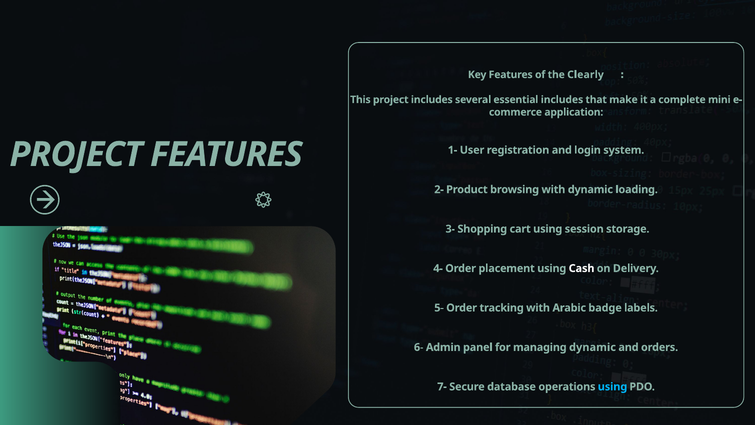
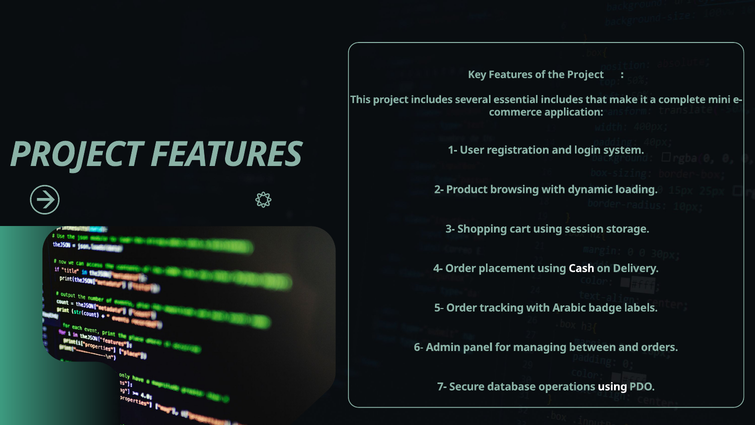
the Clearly: Clearly -> Project (586, 75)
managing dynamic: dynamic -> between (593, 347)
using colour: light blue -> white (612, 386)
